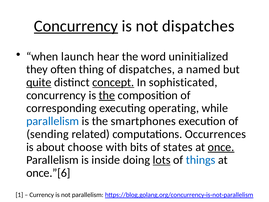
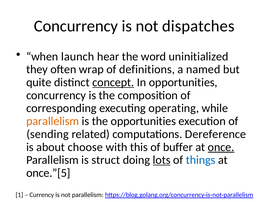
Concurrency underline: present -> none (76, 26)
thing: thing -> wrap (91, 69)
of dispatches: dispatches -> definitions (147, 69)
quite underline: present -> none (39, 82)
In sophisticated: sophisticated -> opportunities (183, 82)
the underline: present -> none (107, 95)
parallelism colour: blue -> orange (53, 121)
the smartphones: smartphones -> opportunities (143, 121)
Occurrences: Occurrences -> Dereference (216, 134)
bits: bits -> this (139, 147)
states: states -> buffer (178, 147)
inside: inside -> struct (106, 160)
once.”[6: once.”[6 -> once.”[5 (48, 173)
